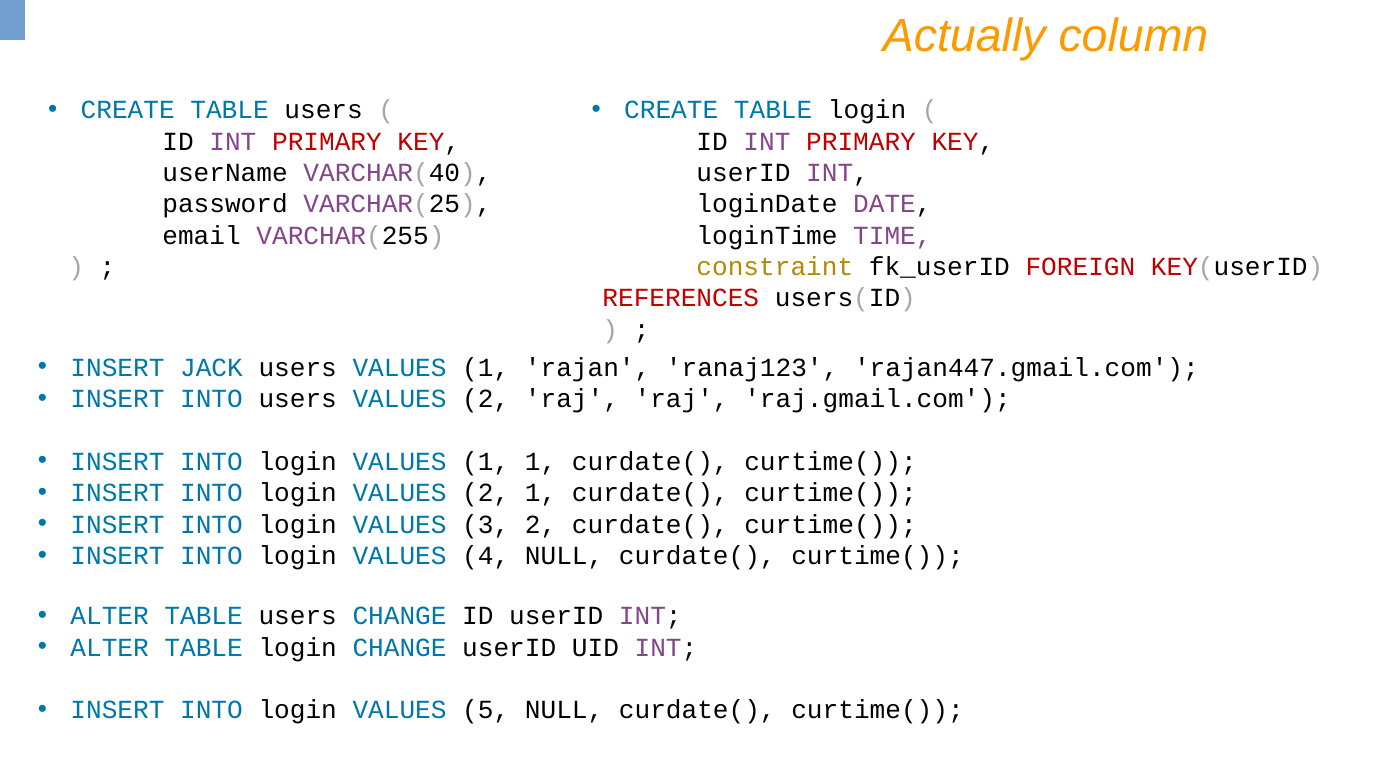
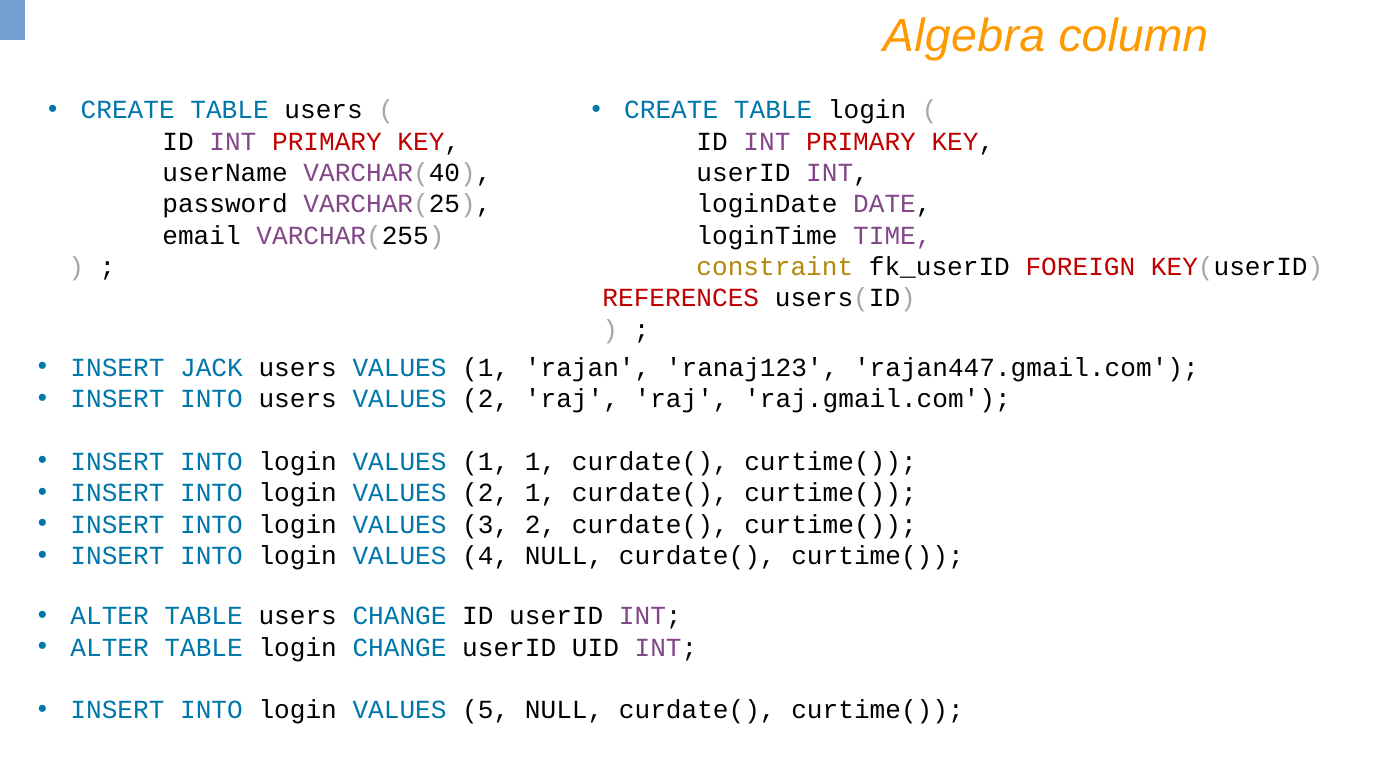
Actually: Actually -> Algebra (964, 36)
